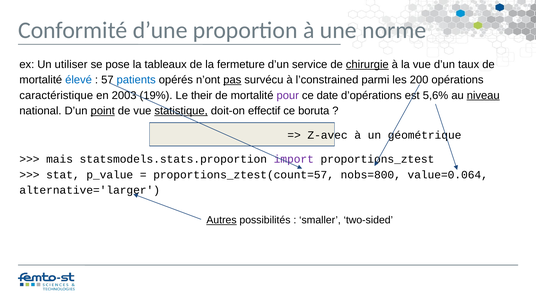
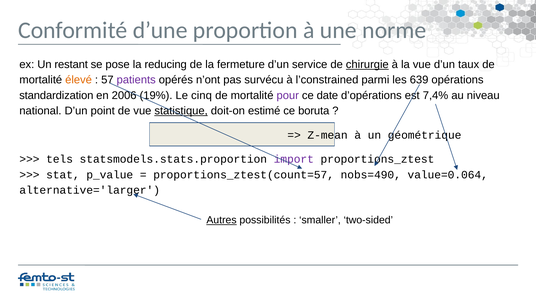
utiliser: utiliser -> restant (71, 65)
tableaux: tableaux -> reducing (166, 65)
élevé colour: blue -> orange (79, 80)
patients colour: blue -> purple (136, 80)
pas underline: present -> none (232, 80)
200: 200 -> 639 (419, 80)
caractéristique: caractéristique -> standardization (56, 96)
2003: 2003 -> 2006 (124, 96)
their: their -> cinq (202, 96)
5,6%: 5,6% -> 7,4% (436, 96)
niveau underline: present -> none (483, 96)
point underline: present -> none (103, 111)
effectif: effectif -> estimé (264, 111)
Z-avec: Z-avec -> Z-mean (328, 135)
mais: mais -> tels (60, 160)
nobs=800: nobs=800 -> nobs=490 (371, 175)
